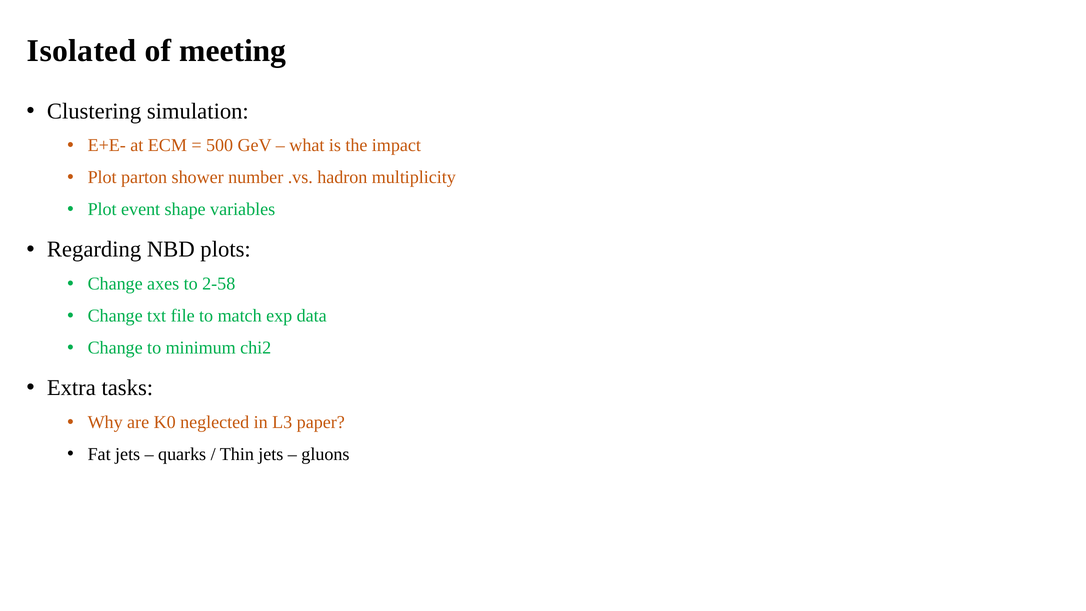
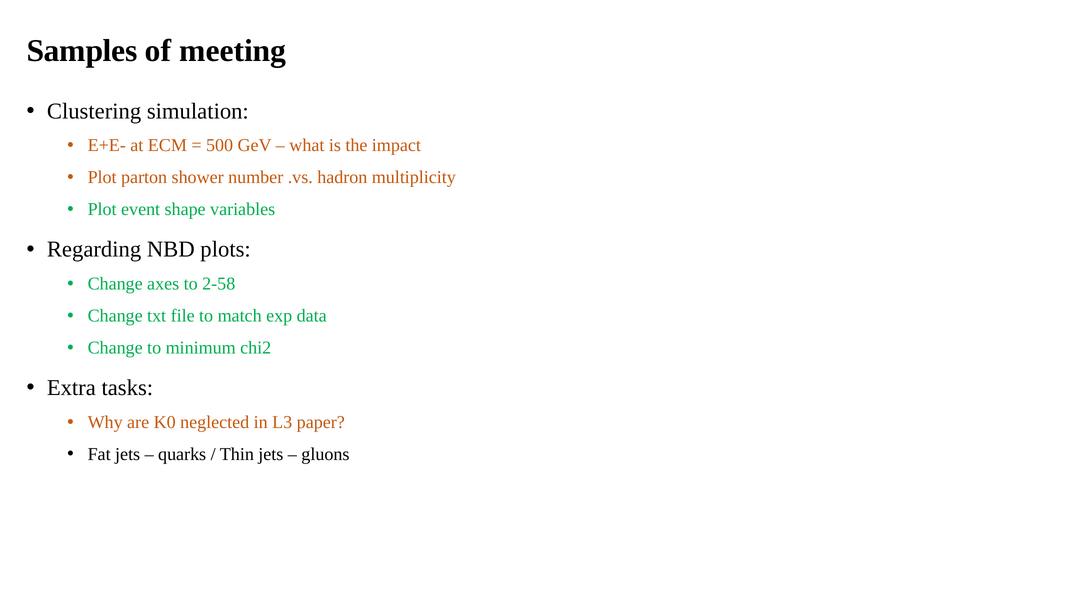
Isolated: Isolated -> Samples (82, 51)
